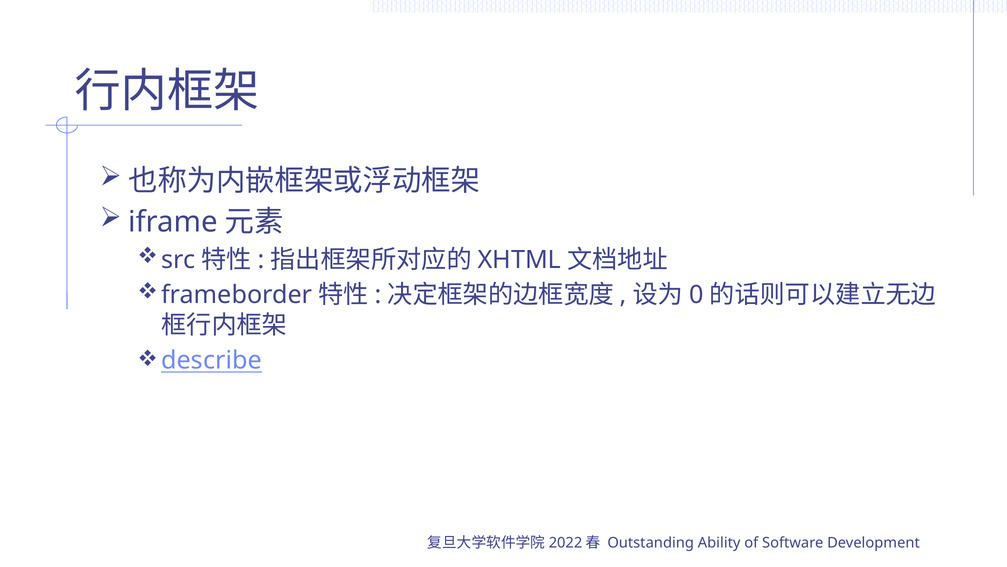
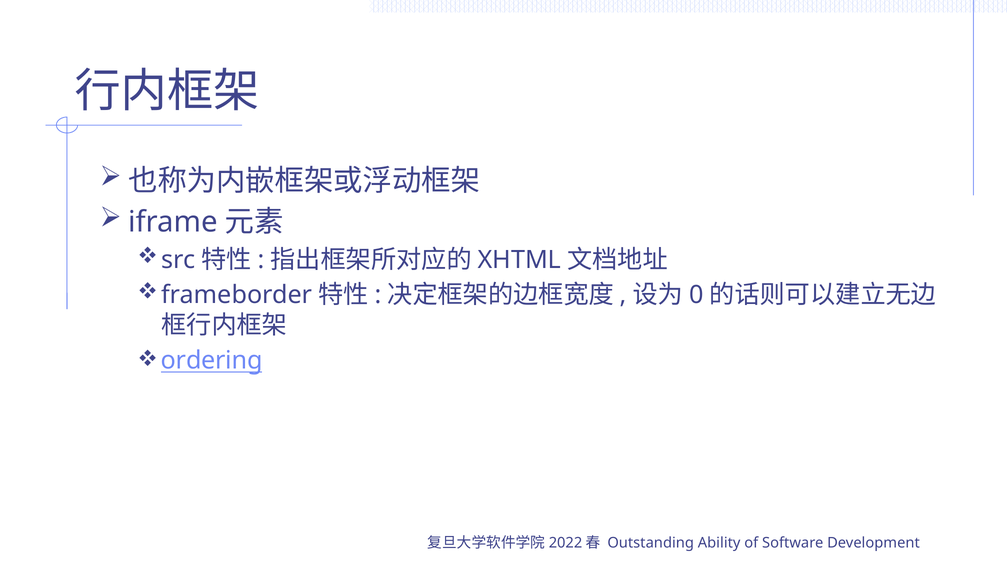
describe: describe -> ordering (212, 360)
